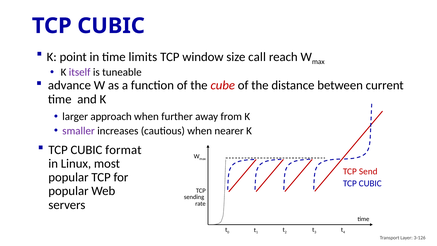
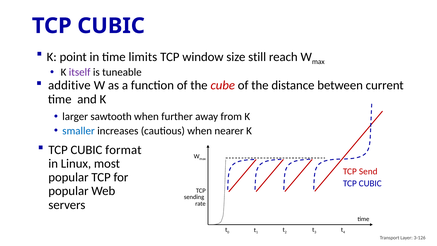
call: call -> still (257, 57)
advance: advance -> additive (69, 85)
approach: approach -> sawtooth (111, 117)
smaller colour: purple -> blue (79, 131)
